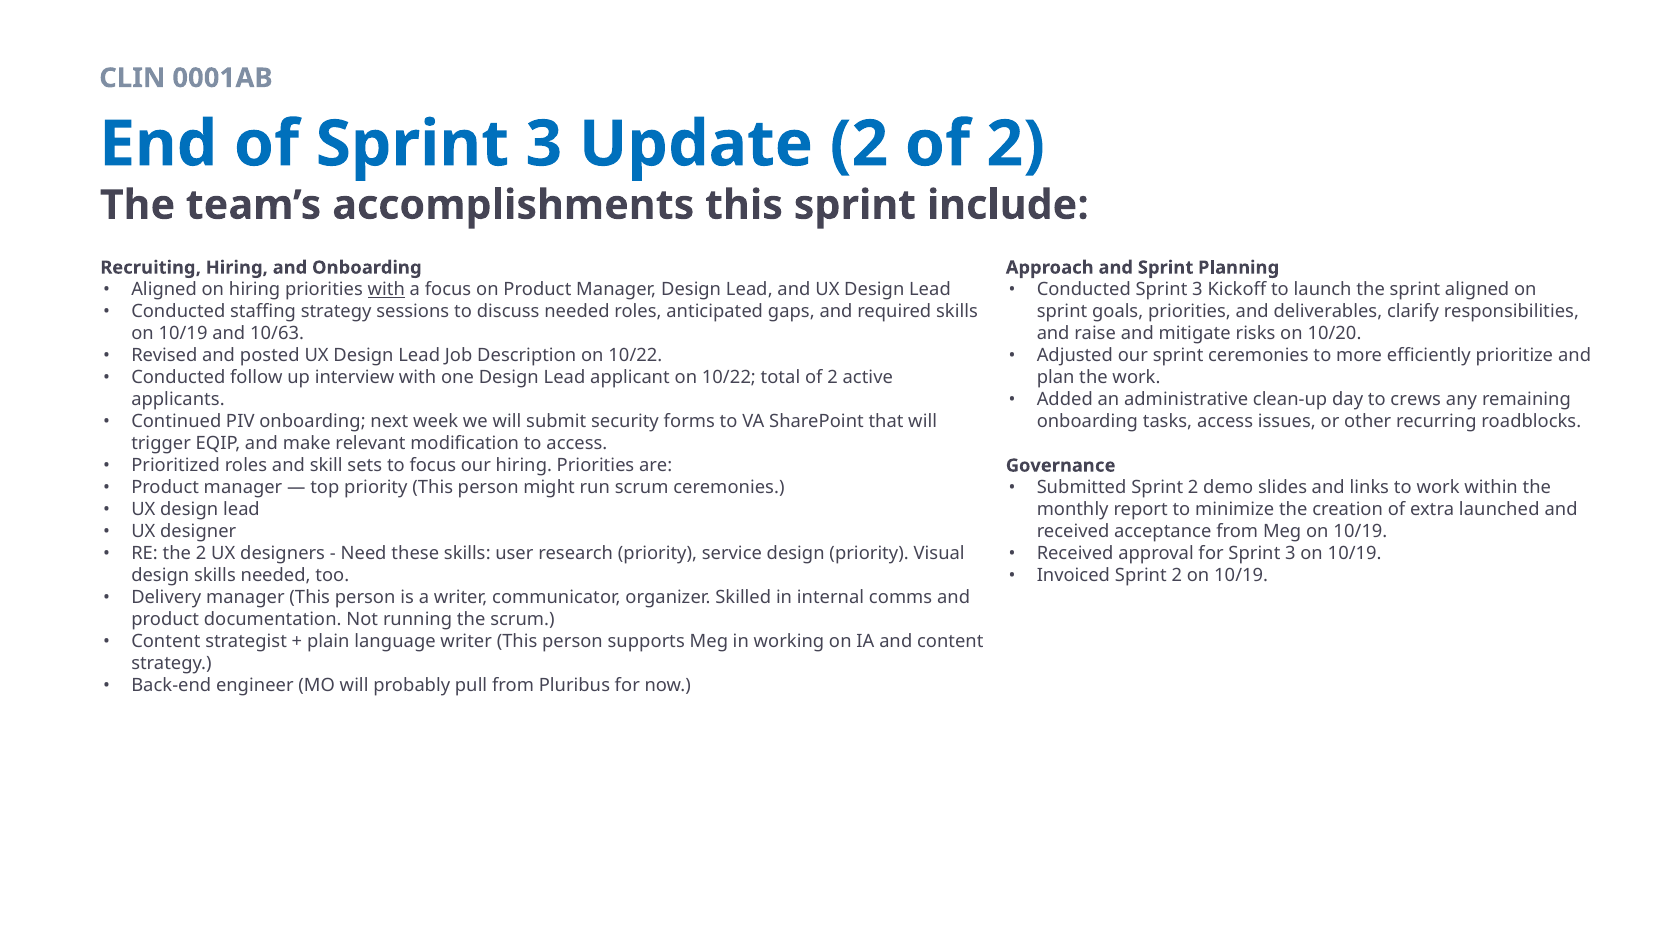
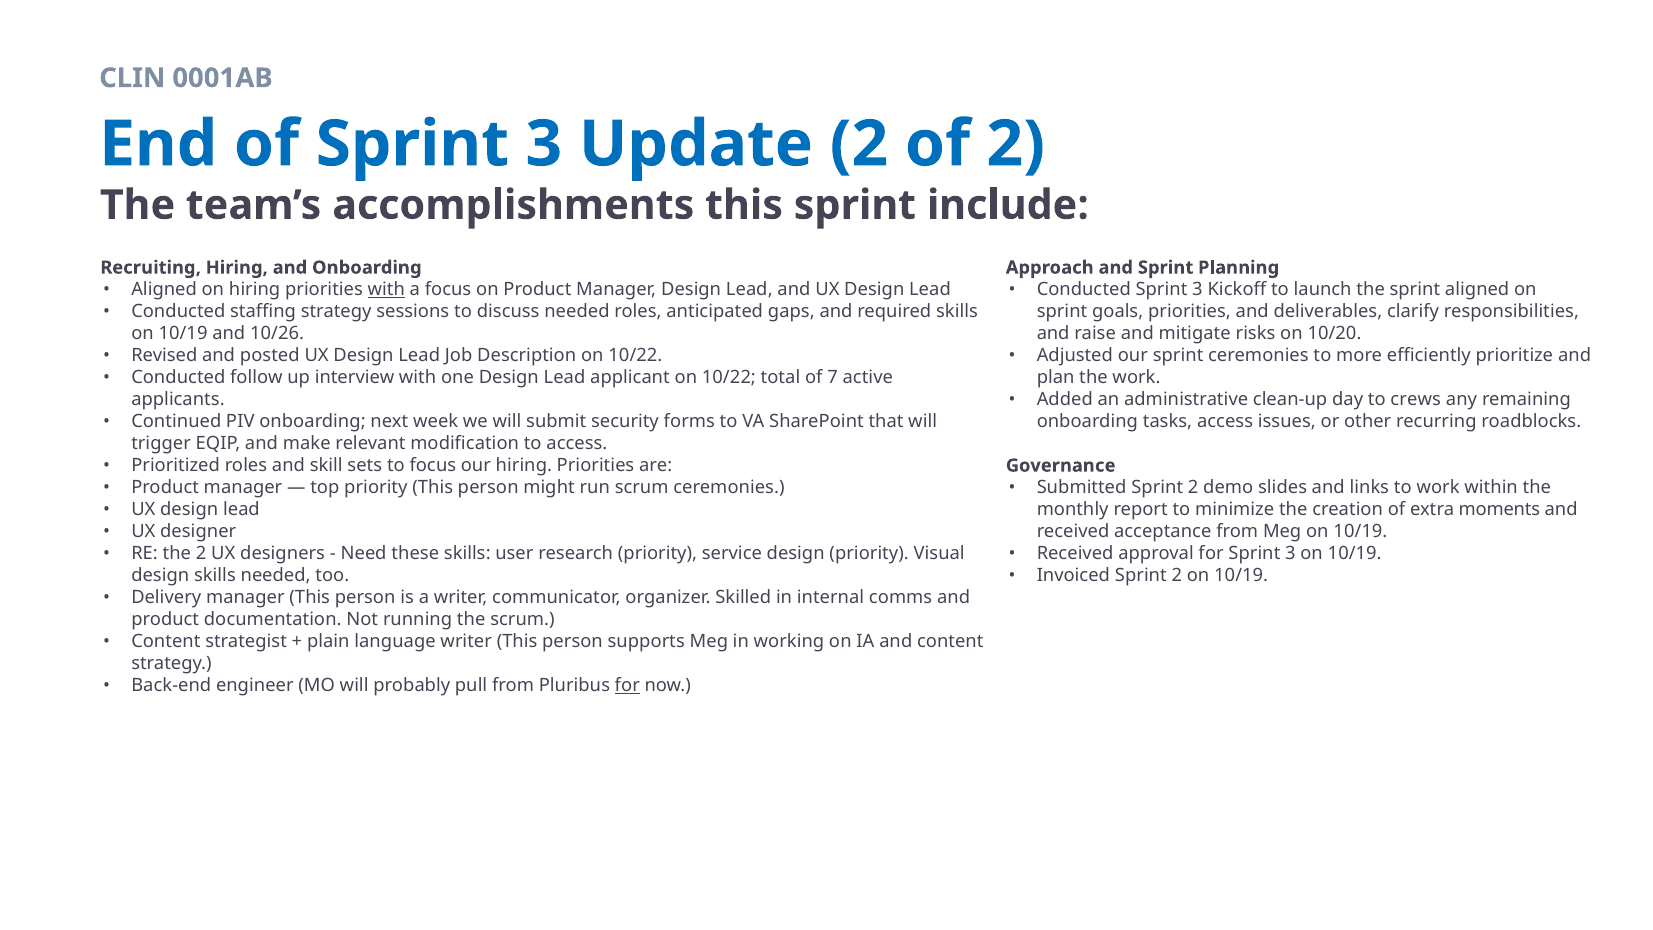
10/63: 10/63 -> 10/26 (277, 334)
total of 2: 2 -> 7 (833, 378)
launched: launched -> moments (1499, 509)
for underline: none -> present (627, 685)
